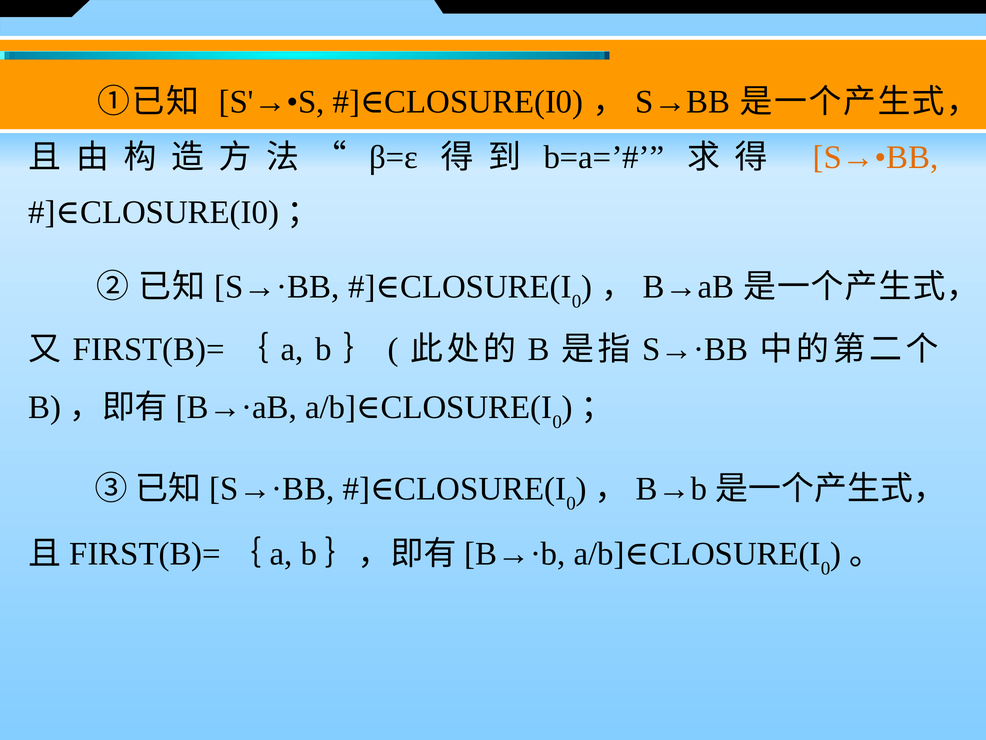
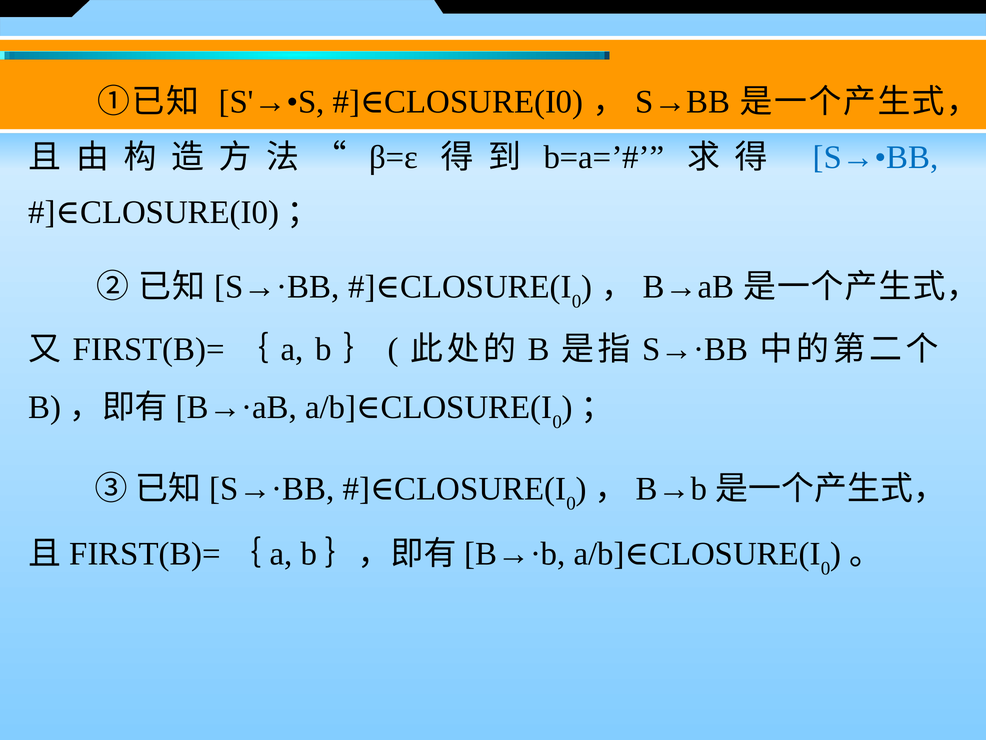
S→•BB colour: orange -> blue (876, 157)
